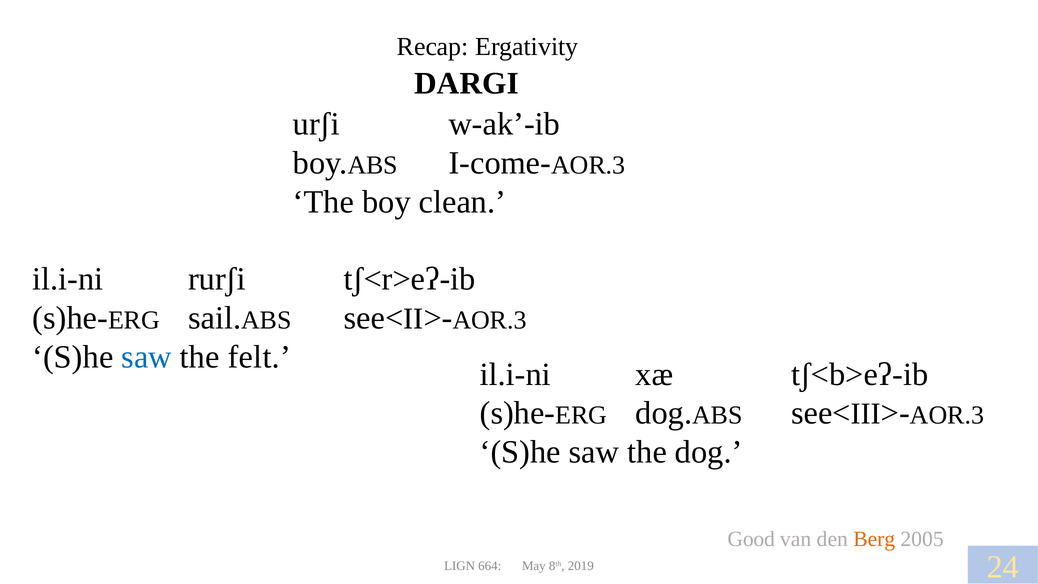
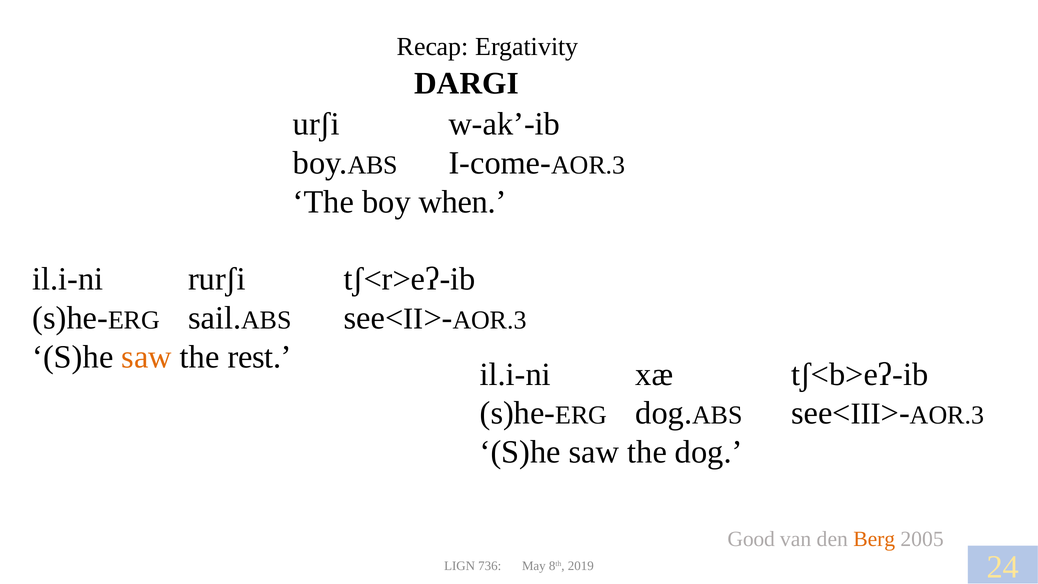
clean: clean -> when (463, 202)
saw colour: blue -> orange (147, 357)
felt: felt -> rest (260, 357)
664: 664 -> 736 (490, 566)
